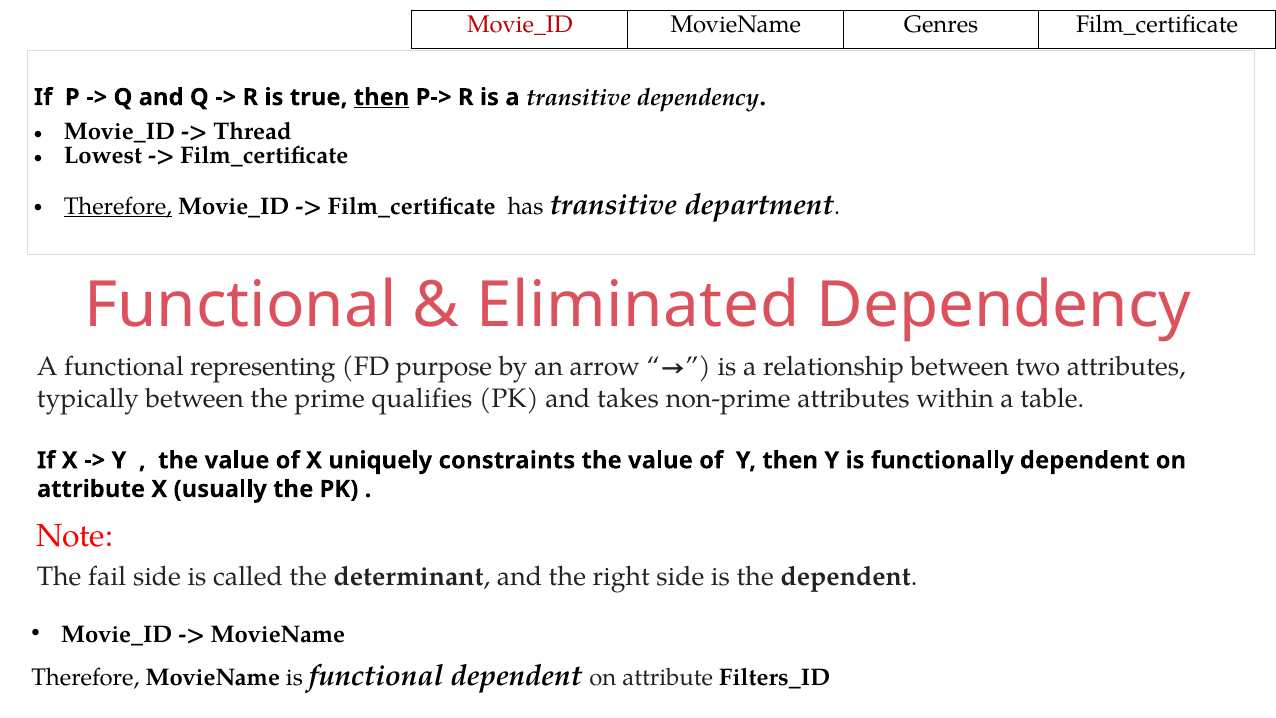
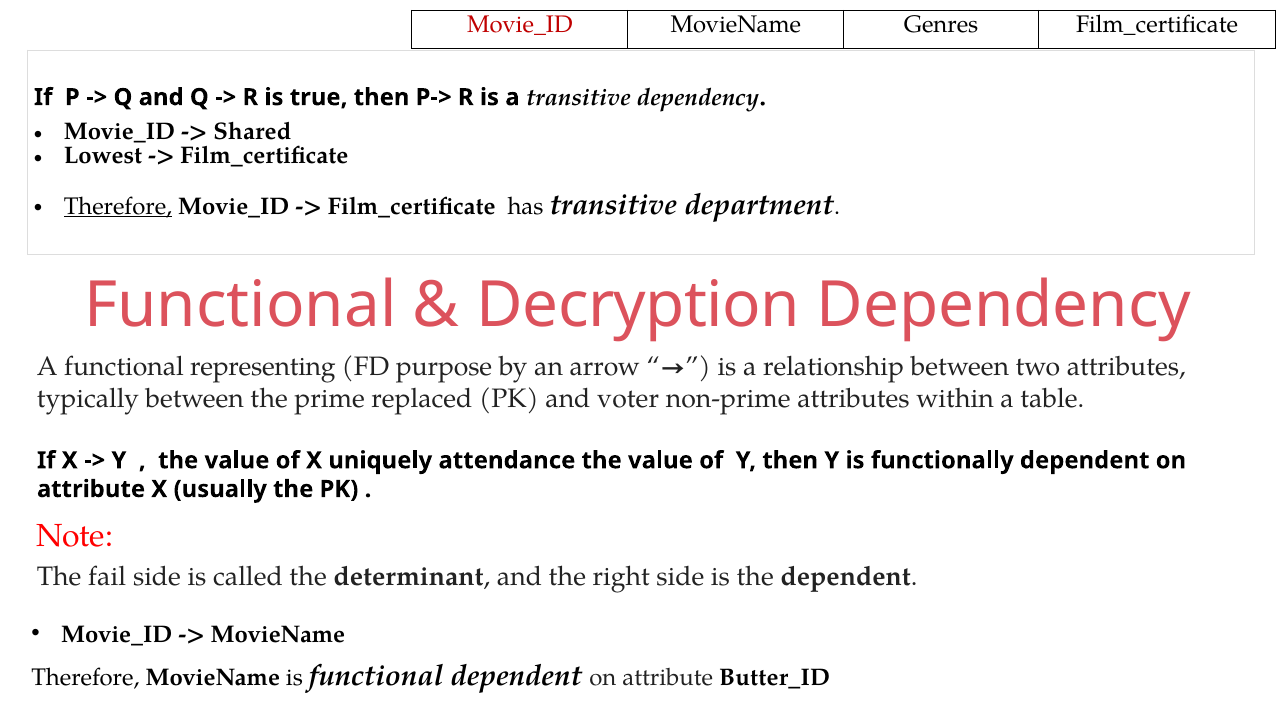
then underline: present -> none (382, 97)
Thread: Thread -> Shared (252, 132)
Eliminated: Eliminated -> Decryption (638, 305)
qualifies: qualifies -> replaced (422, 398)
takes: takes -> voter (628, 398)
constraints: constraints -> attendance (507, 460)
Filters_ID: Filters_ID -> Butter_ID (775, 677)
